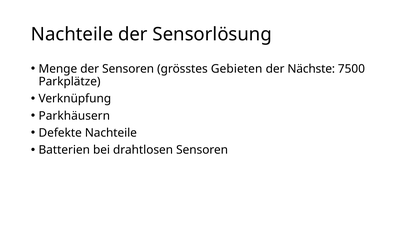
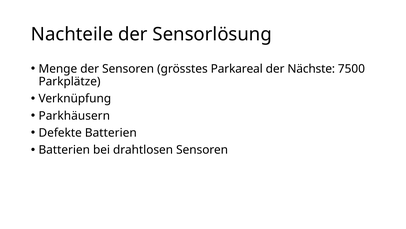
Gebieten: Gebieten -> Parkareal (237, 69)
Defekte Nachteile: Nachteile -> Batterien (111, 133)
